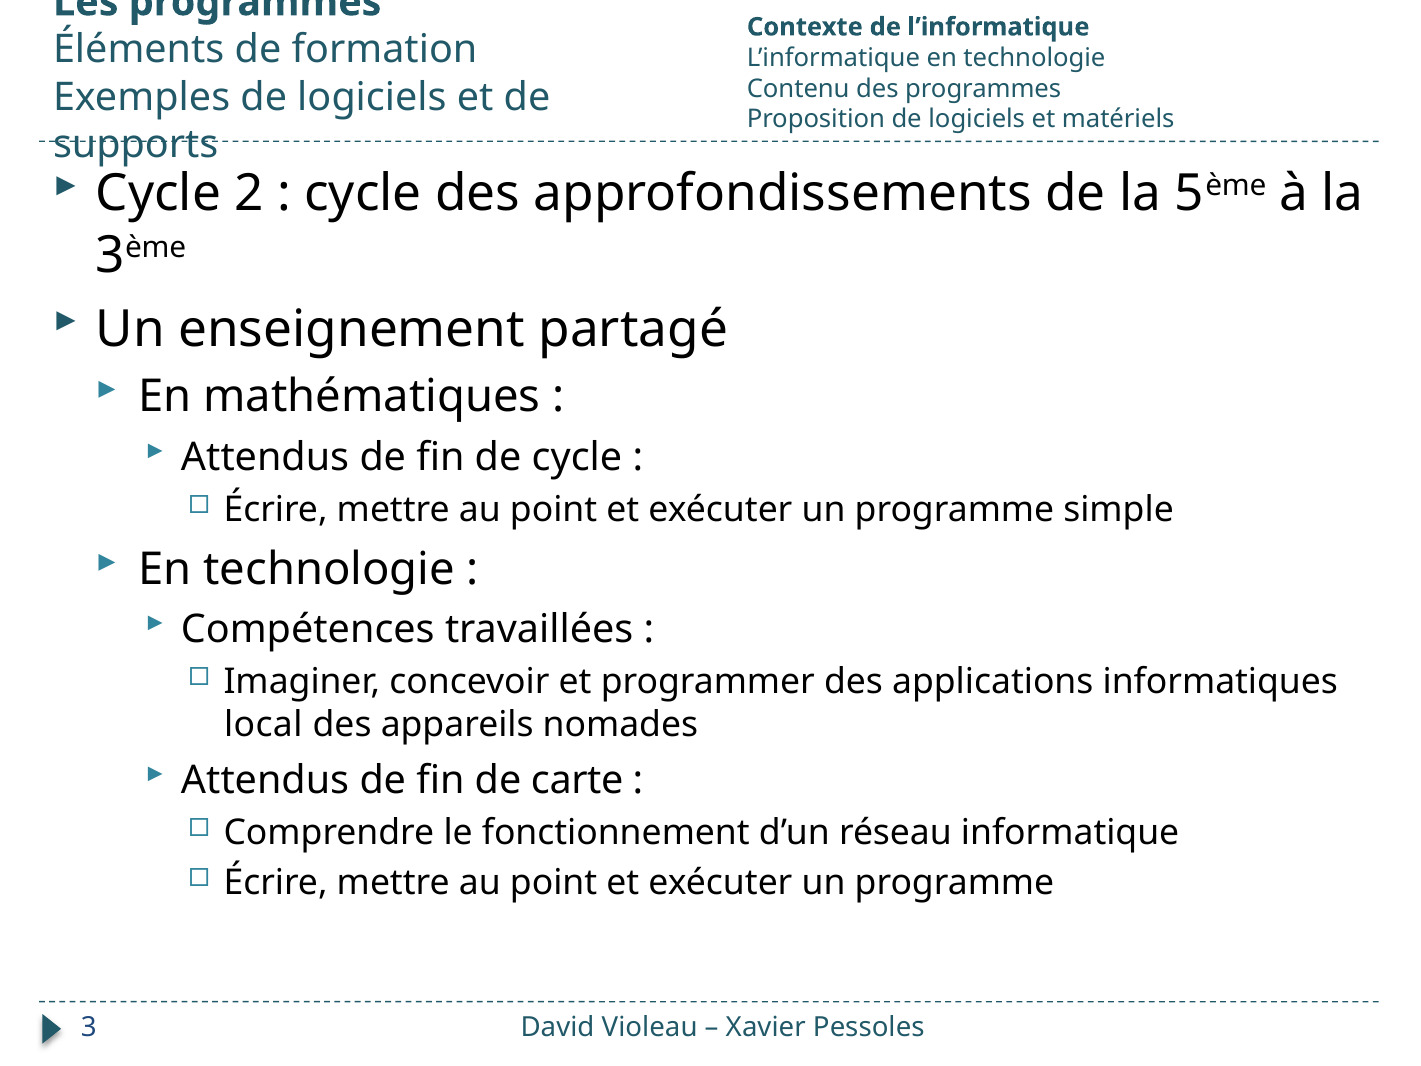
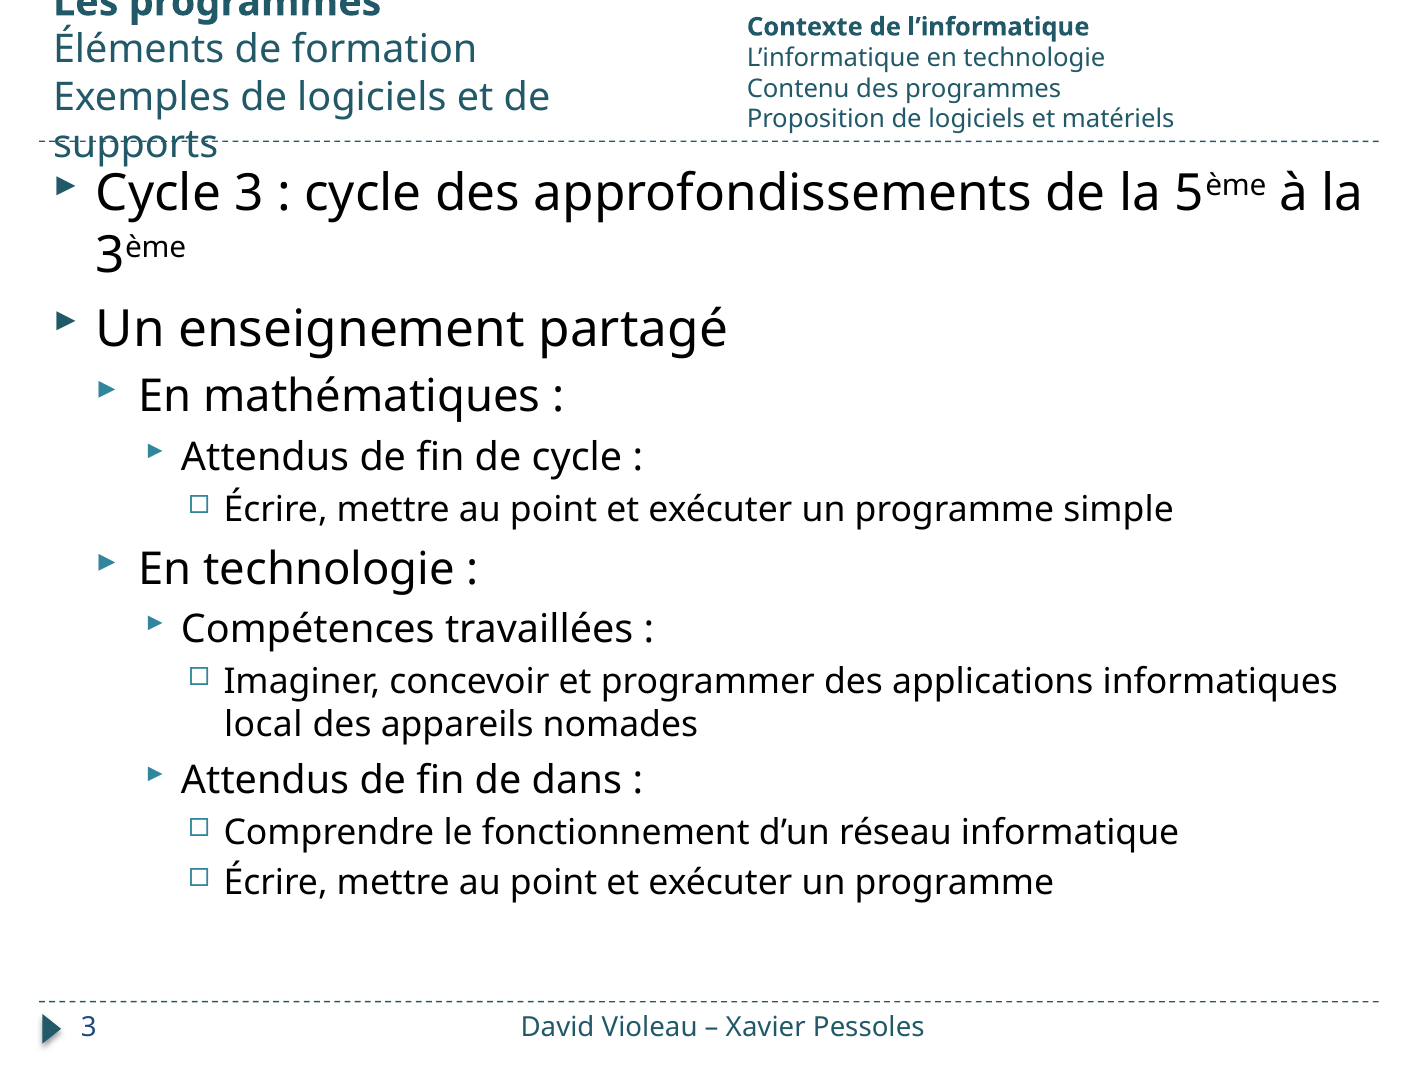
Cycle 2: 2 -> 3 (249, 194)
carte: carte -> dans (577, 780)
